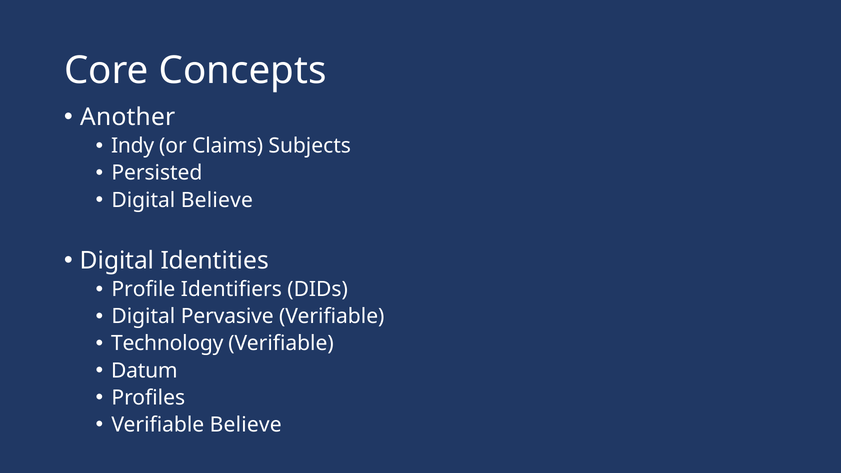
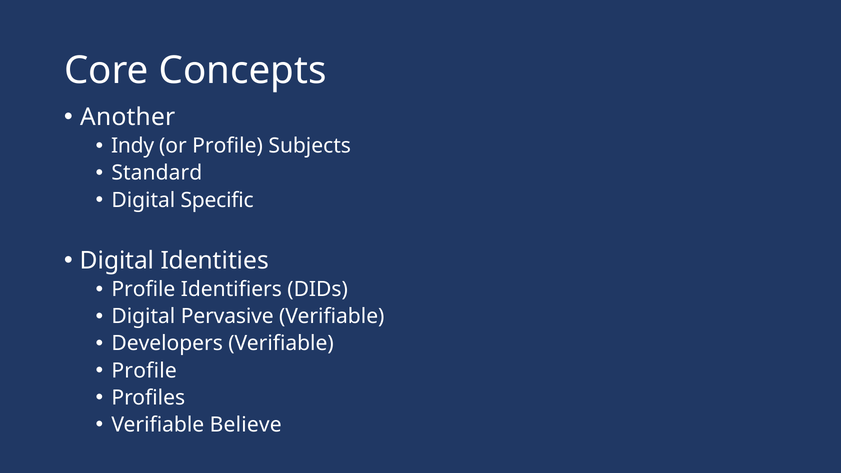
or Claims: Claims -> Profile (228, 146)
Persisted: Persisted -> Standard (157, 173)
Digital Believe: Believe -> Specific (217, 200)
Technology: Technology -> Developers (167, 344)
Datum: Datum -> Profile (144, 371)
